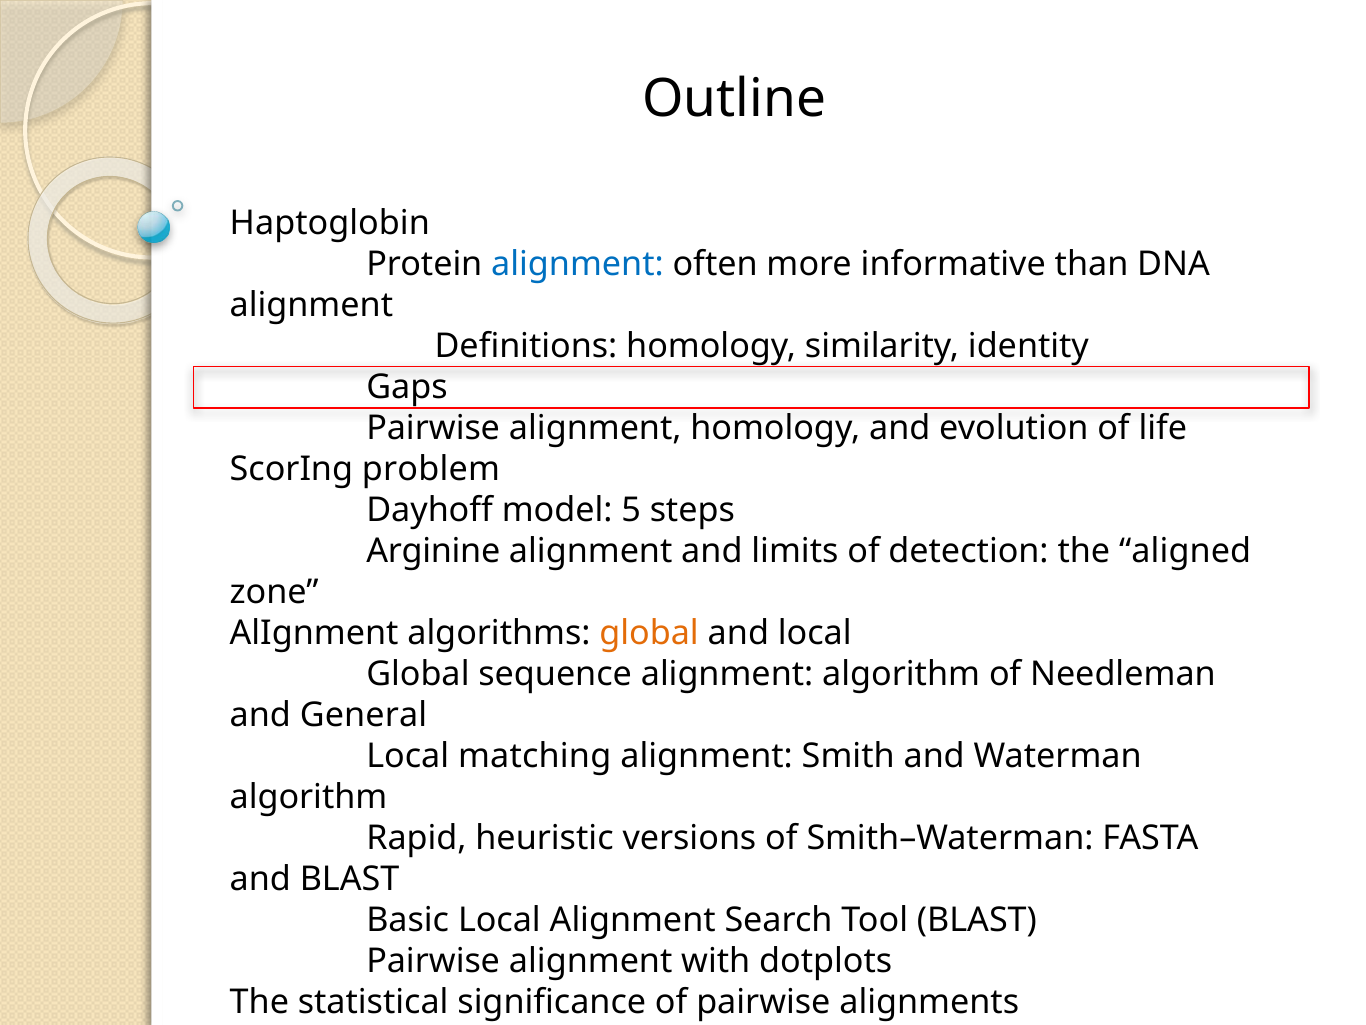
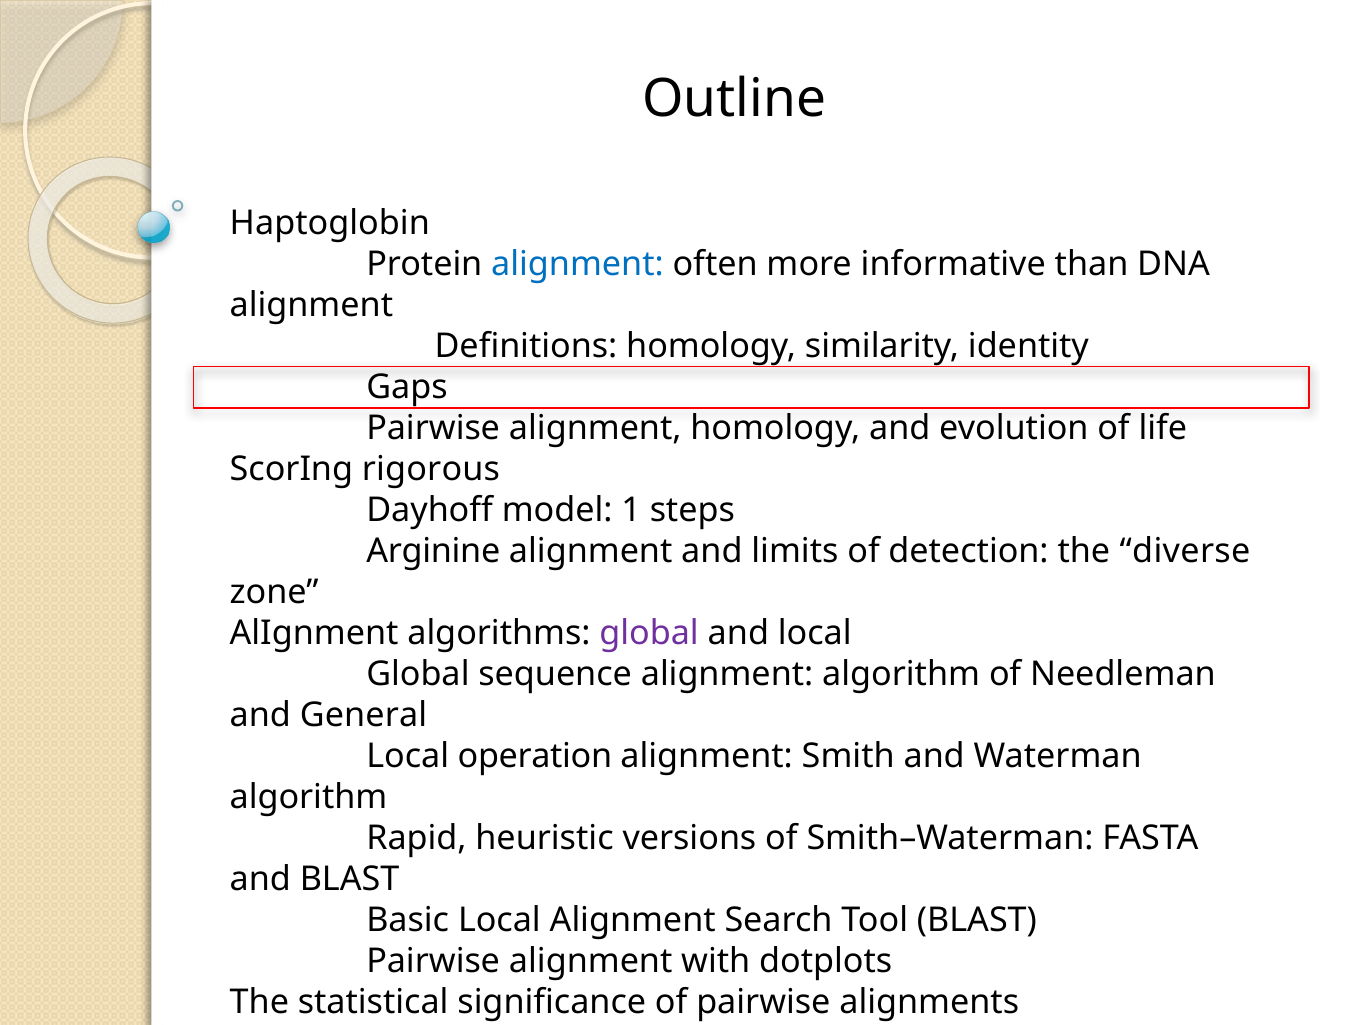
problem: problem -> rigorous (431, 469)
5: 5 -> 1 (631, 510)
aligned: aligned -> diverse (1185, 551)
global colour: orange -> purple (649, 633)
matching: matching -> operation (535, 756)
